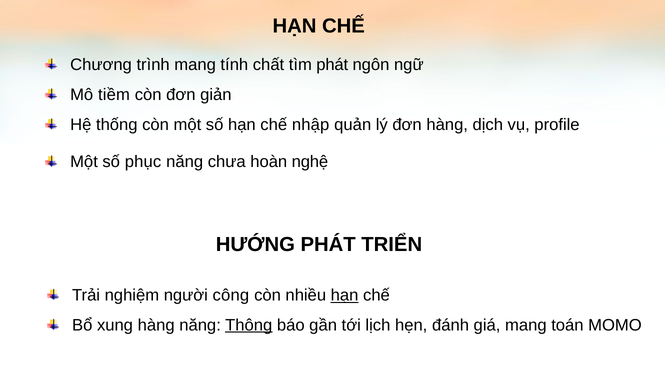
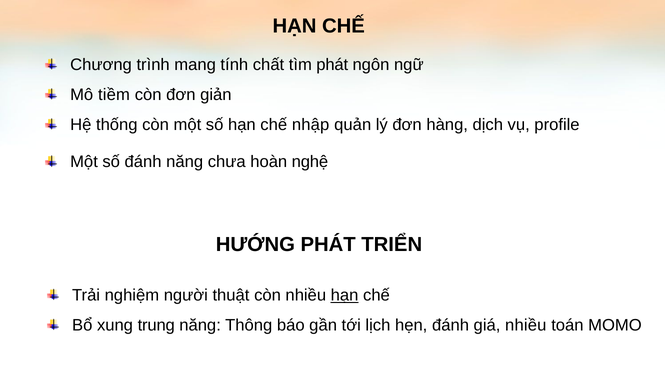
số phục: phục -> đánh (143, 162)
công: công -> thuật (231, 295)
xung hàng: hàng -> trung (156, 325)
Thông underline: present -> none (249, 325)
giá mang: mang -> nhiều (526, 325)
